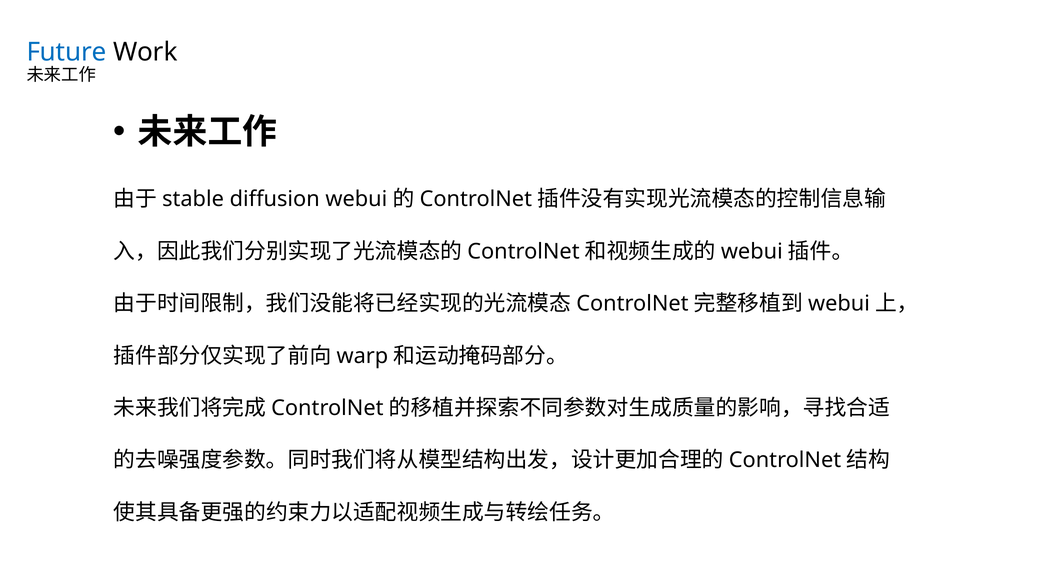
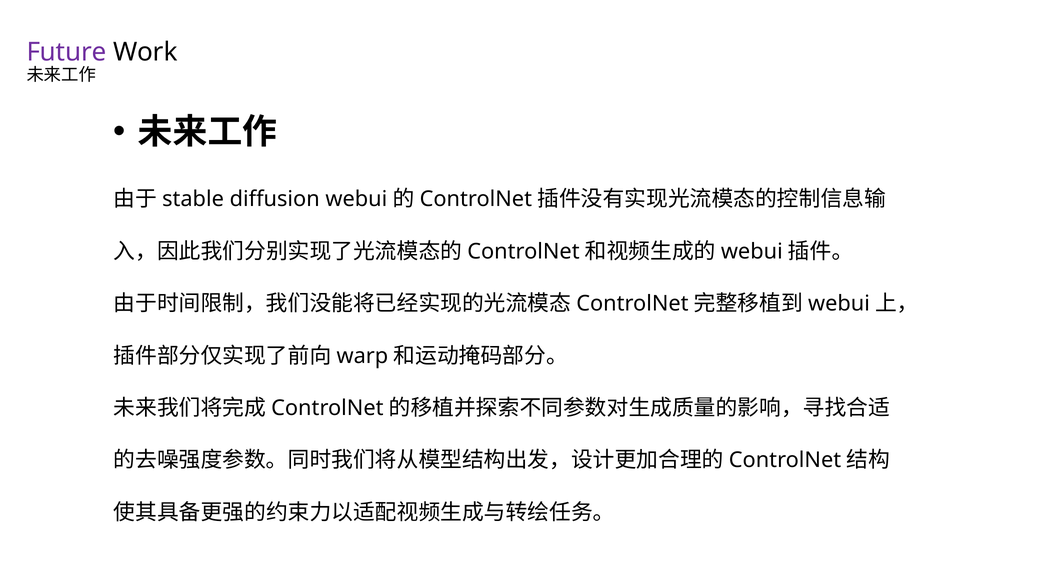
Future colour: blue -> purple (67, 52)
